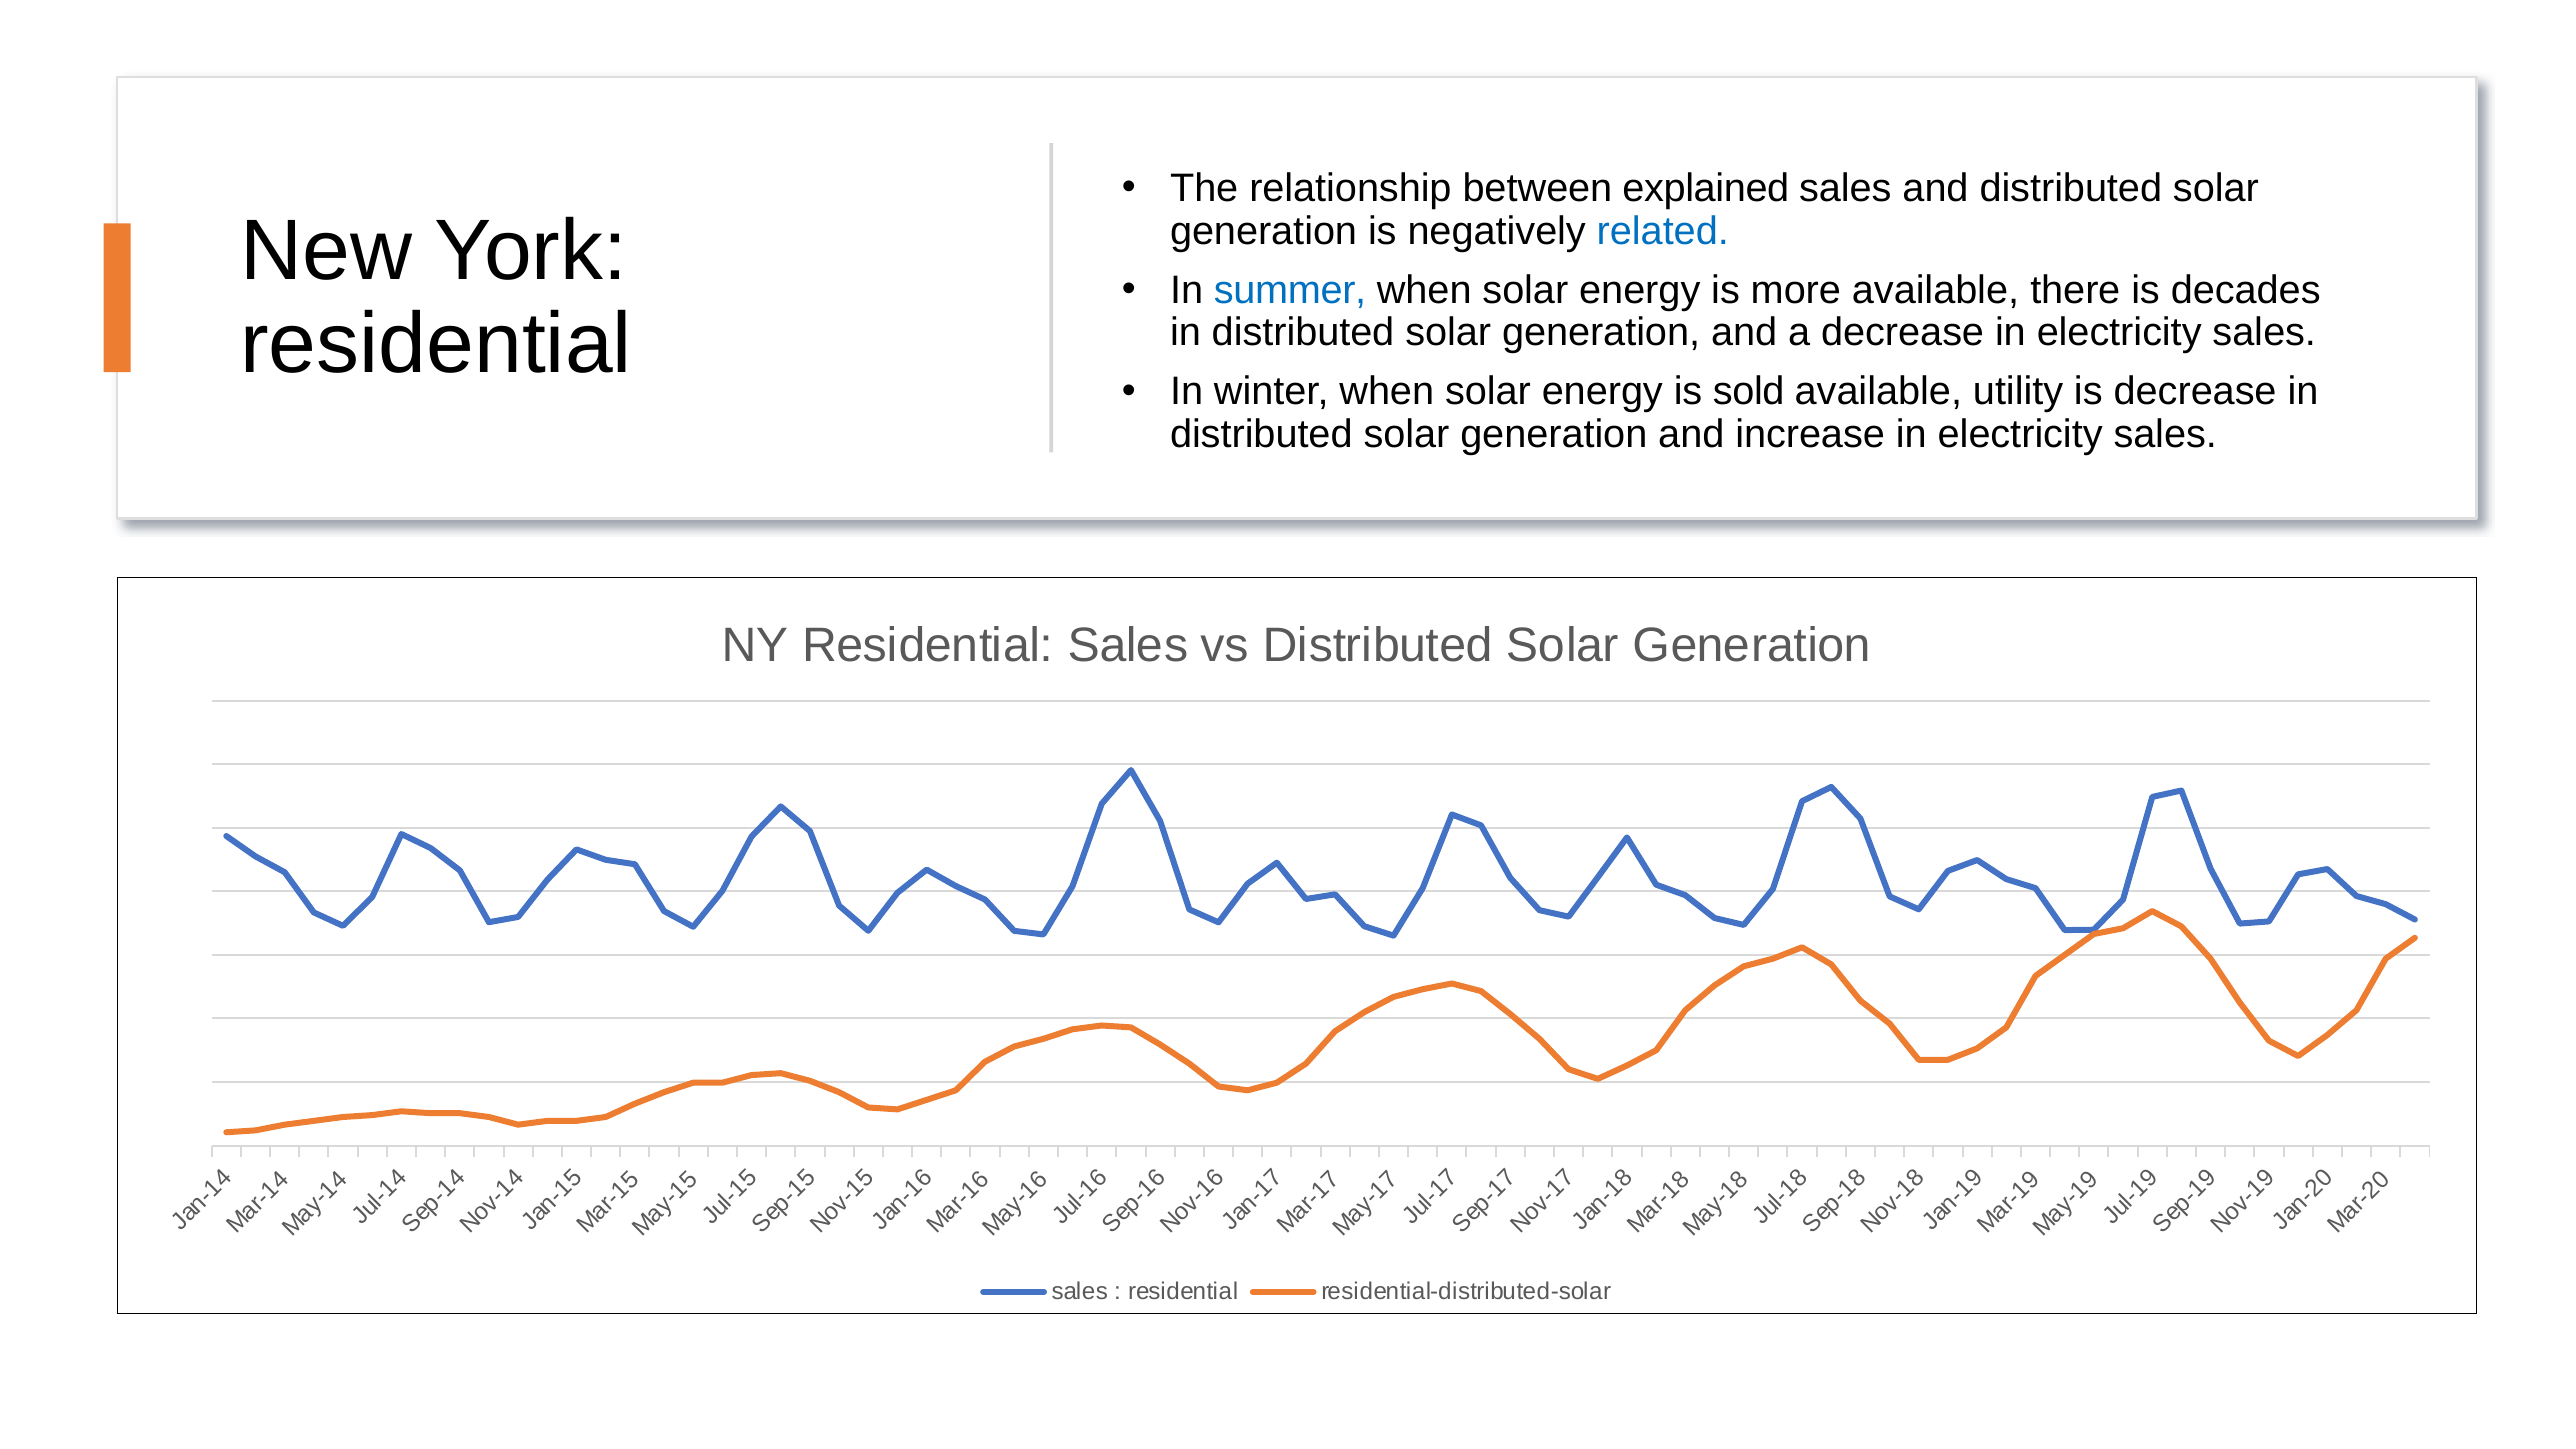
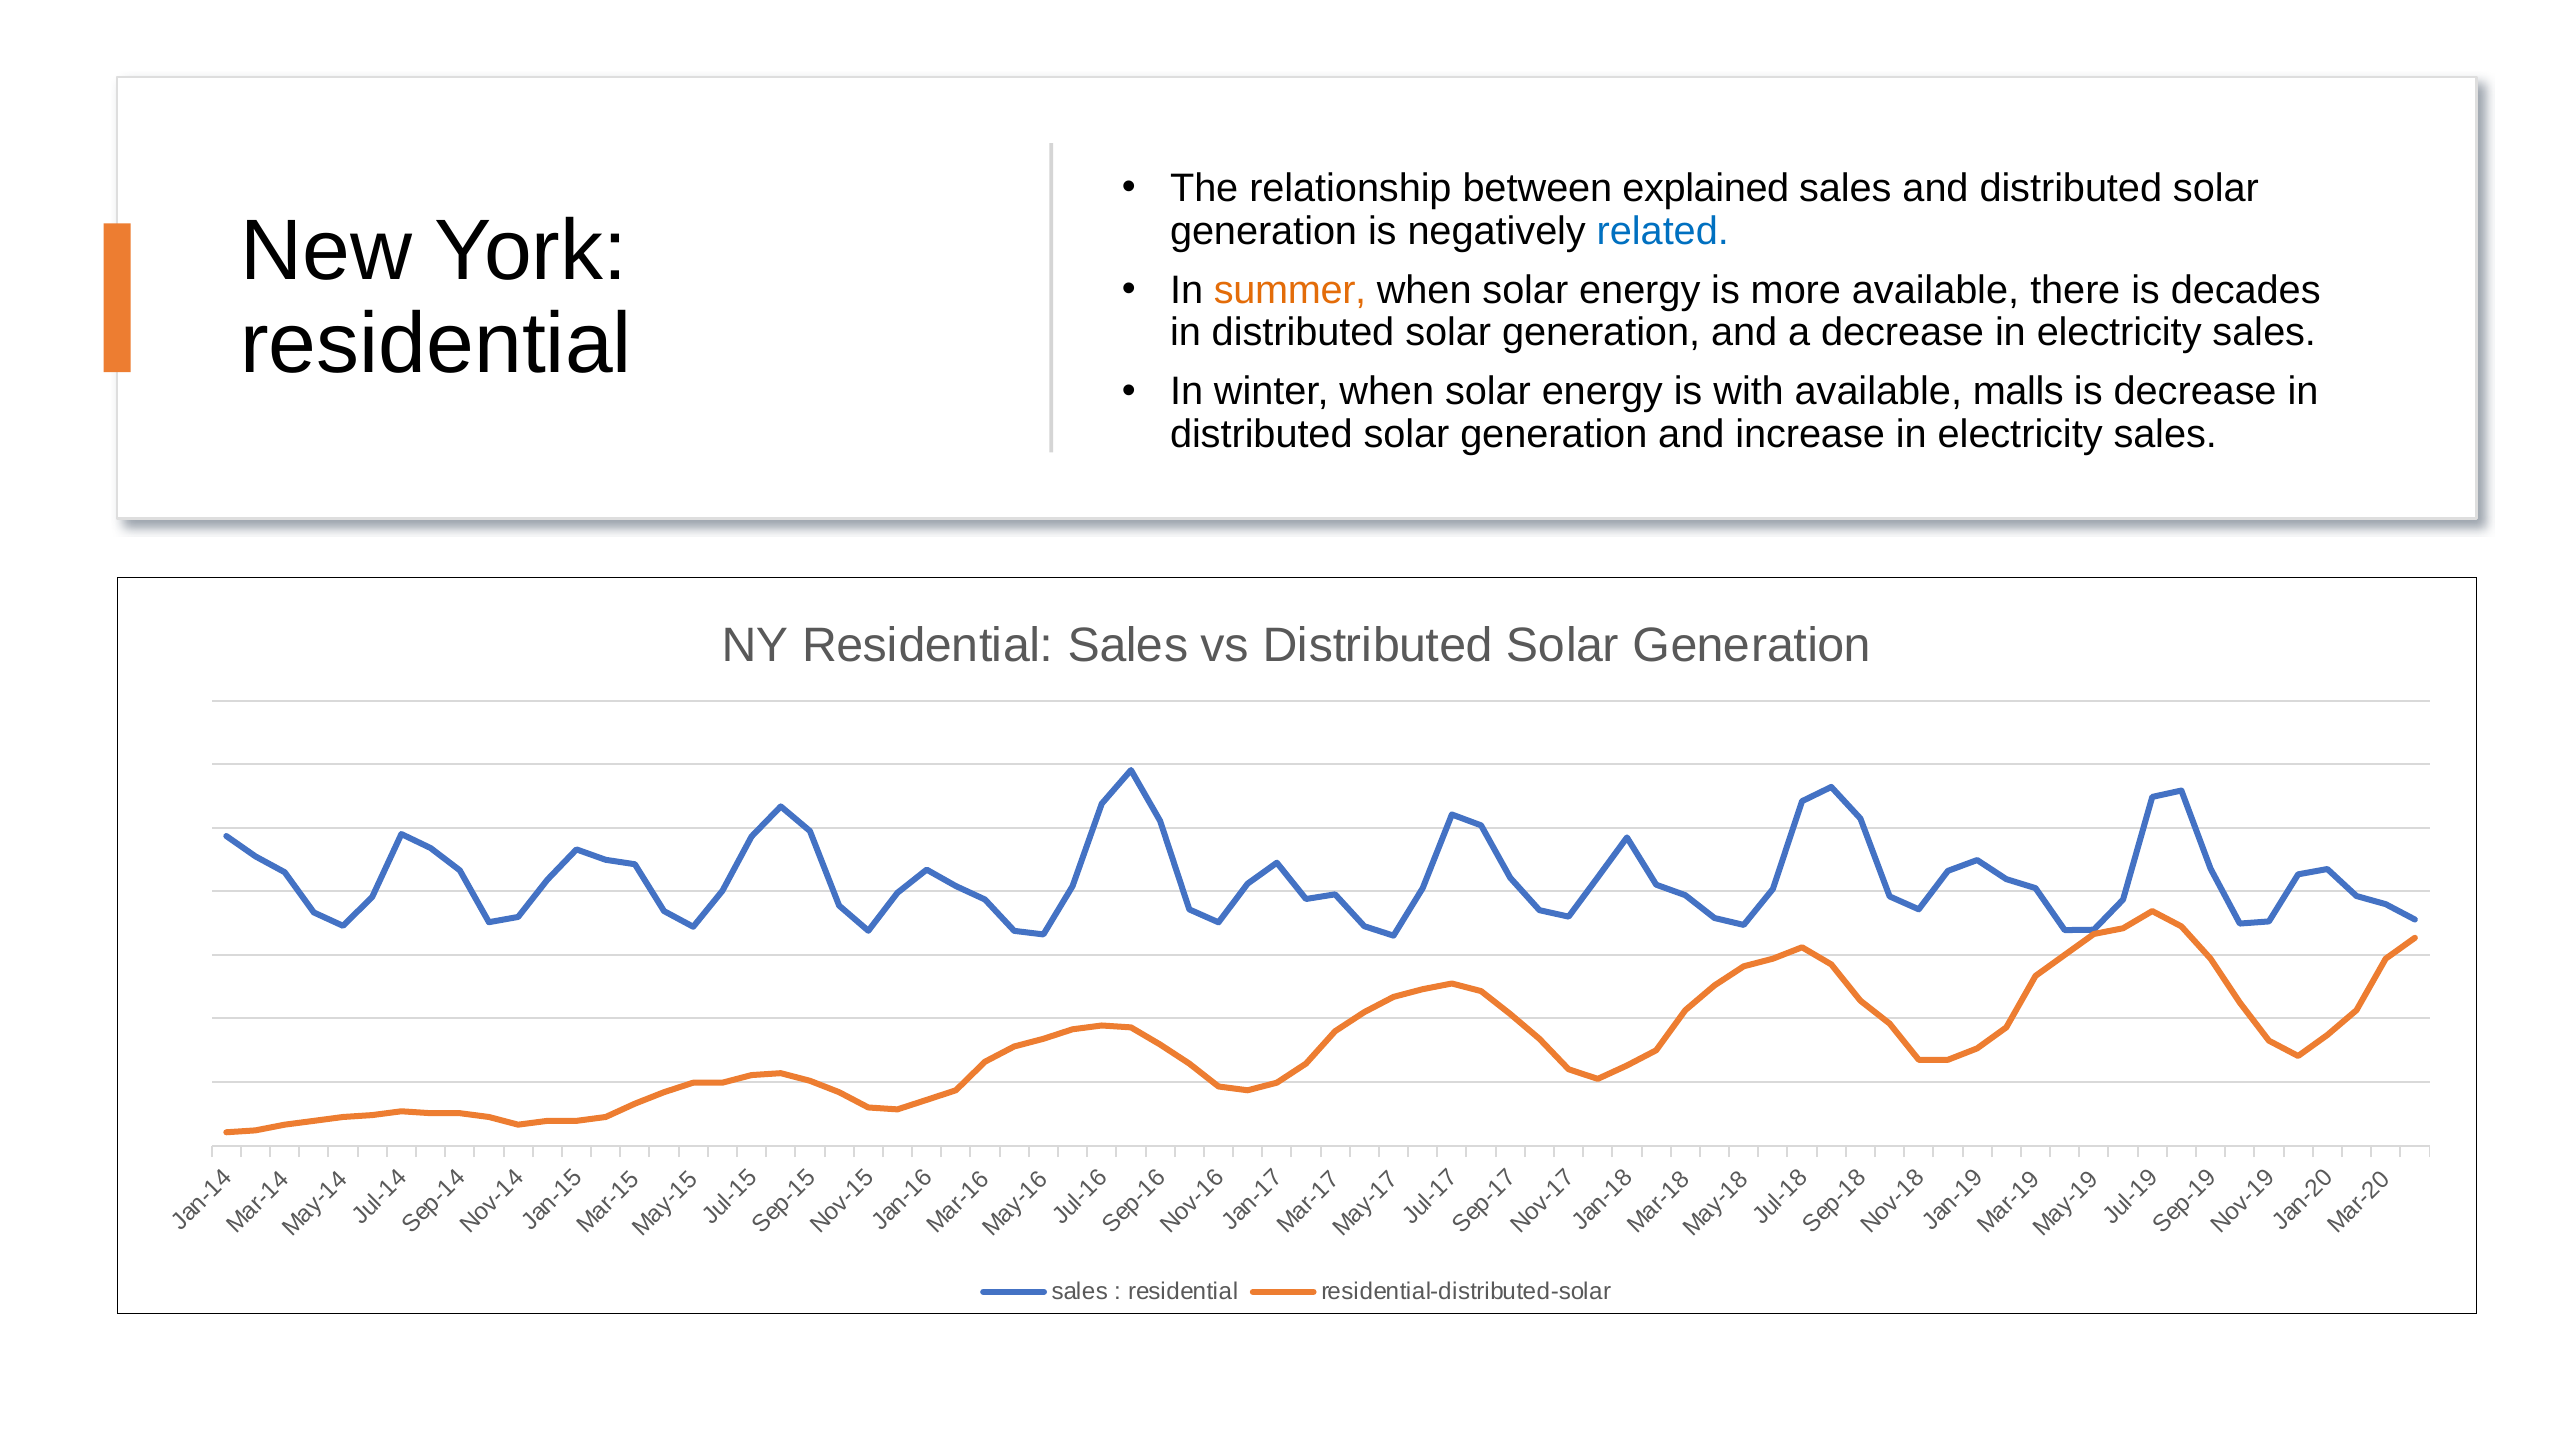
summer colour: blue -> orange (1290, 290)
sold: sold -> with (1749, 392)
utility: utility -> malls (2018, 392)
